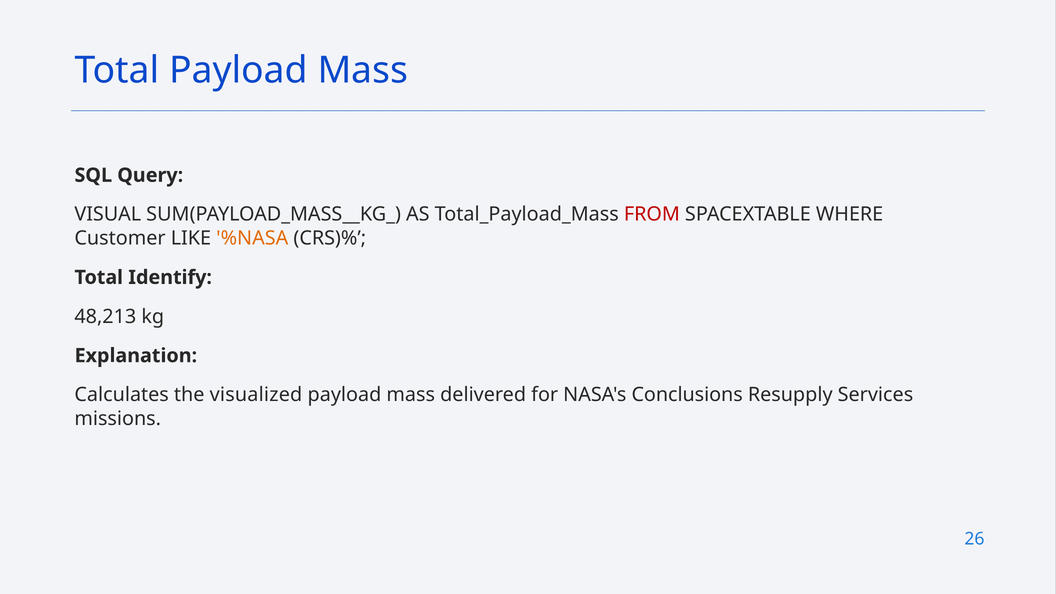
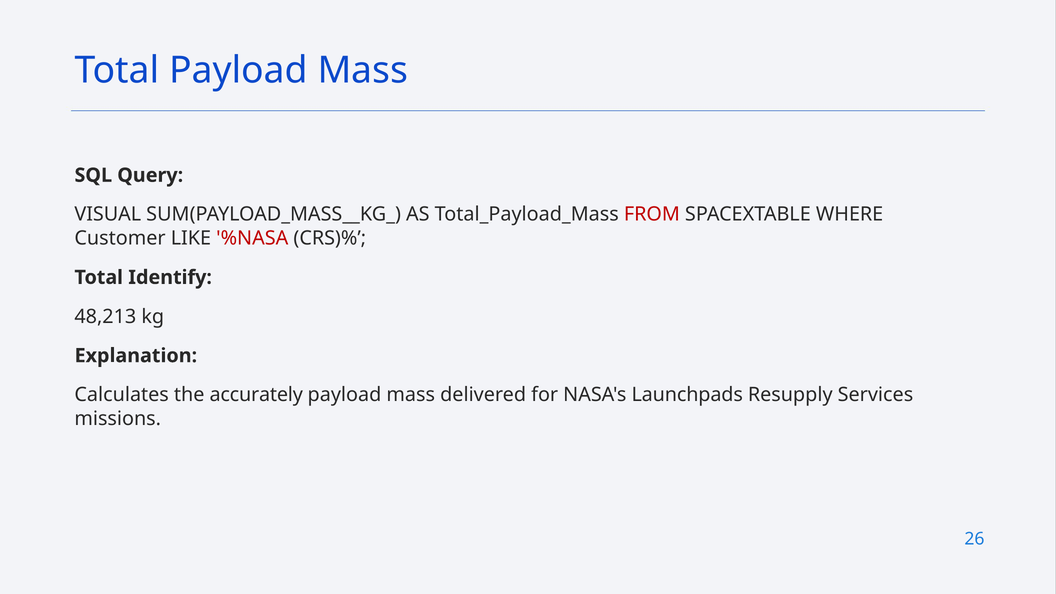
%NASA colour: orange -> red (252, 238)
visualized: visualized -> accurately (256, 395)
Conclusions: Conclusions -> Launchpads (687, 395)
